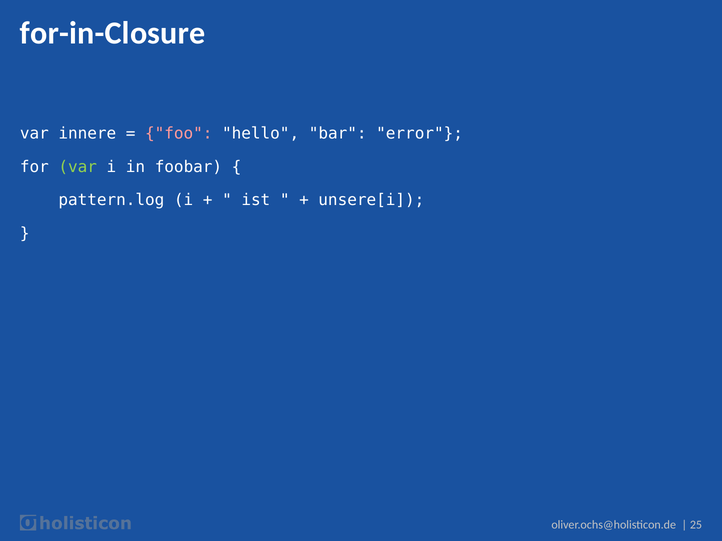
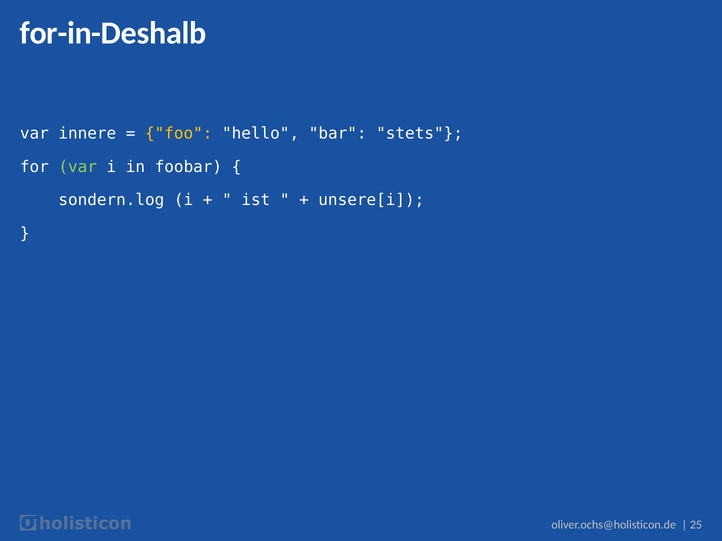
for-in-Closure: for-in-Closure -> for-in-Deshalb (113, 33)
foo colour: pink -> yellow (179, 134)
error: error -> stets (420, 134)
pattern.log: pattern.log -> sondern.log (111, 200)
